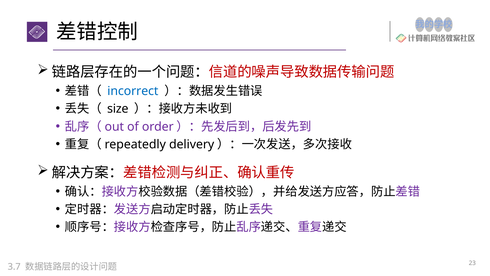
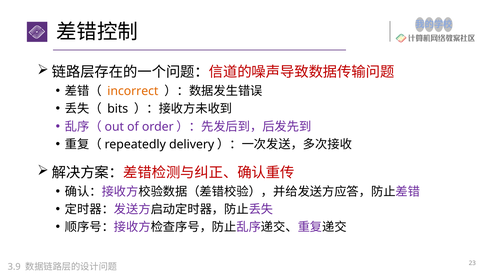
incorrect colour: blue -> orange (133, 91)
size: size -> bits (118, 109)
3.7: 3.7 -> 3.9 (14, 267)
